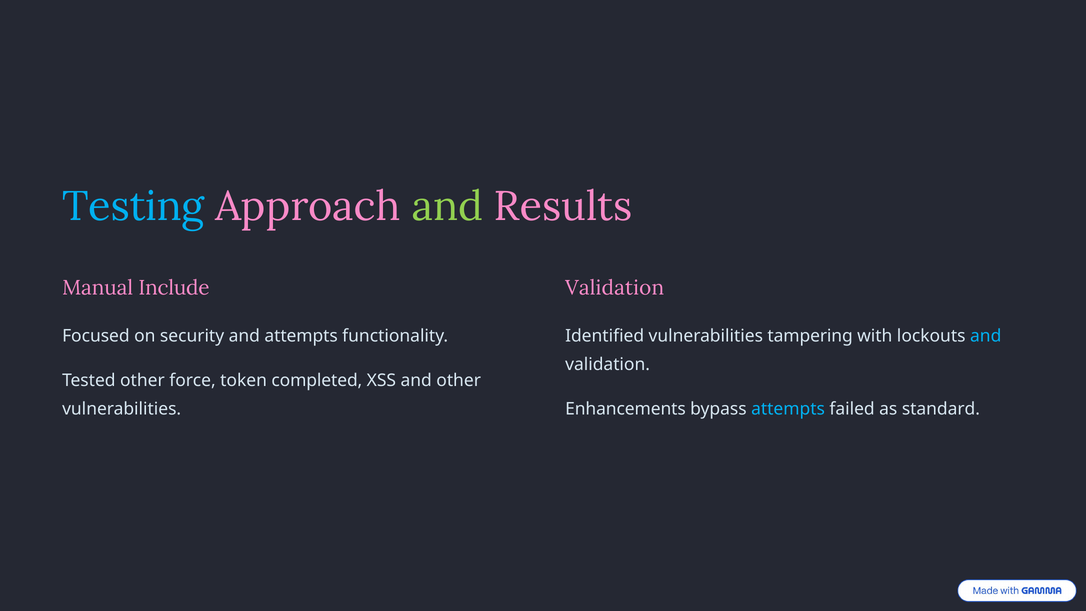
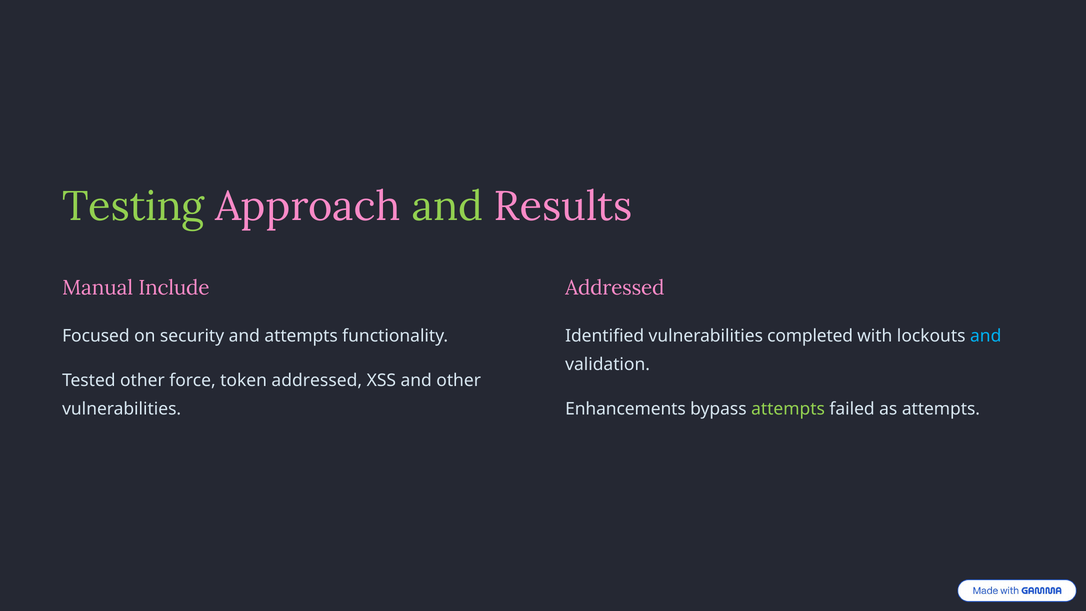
Testing colour: light blue -> light green (133, 206)
Validation: Validation -> Addressed (615, 288)
tampering: tampering -> completed (810, 336)
token completed: completed -> addressed (317, 380)
attempts colour: light blue -> light green (788, 409)
as standard: standard -> attempts (941, 409)
